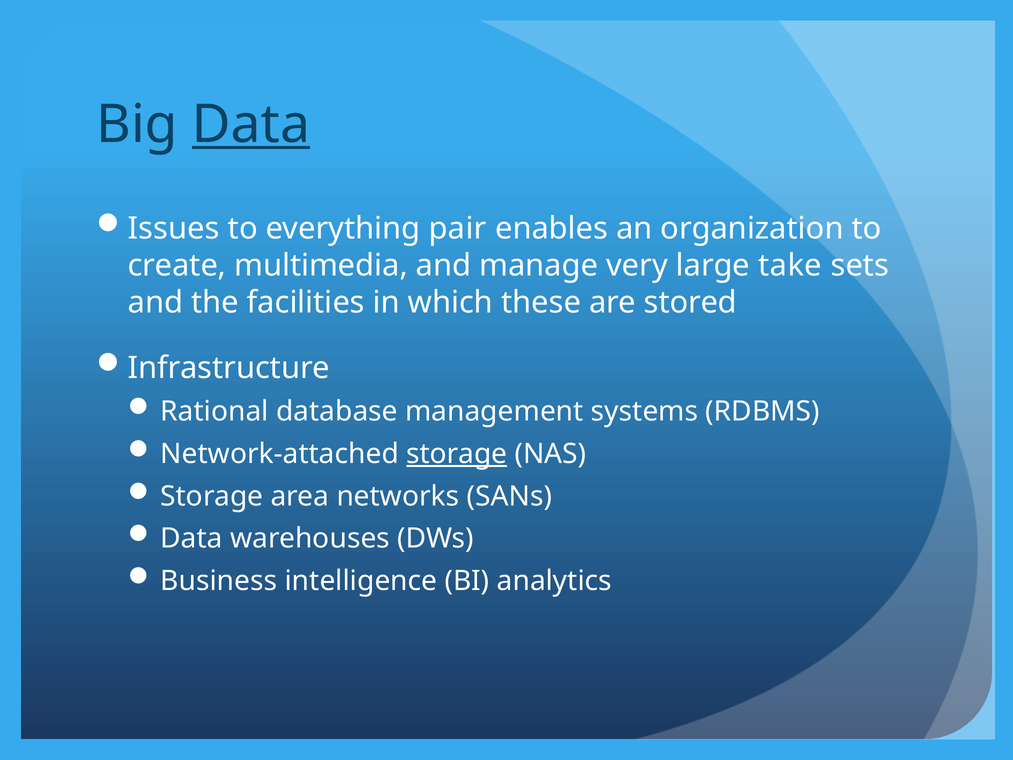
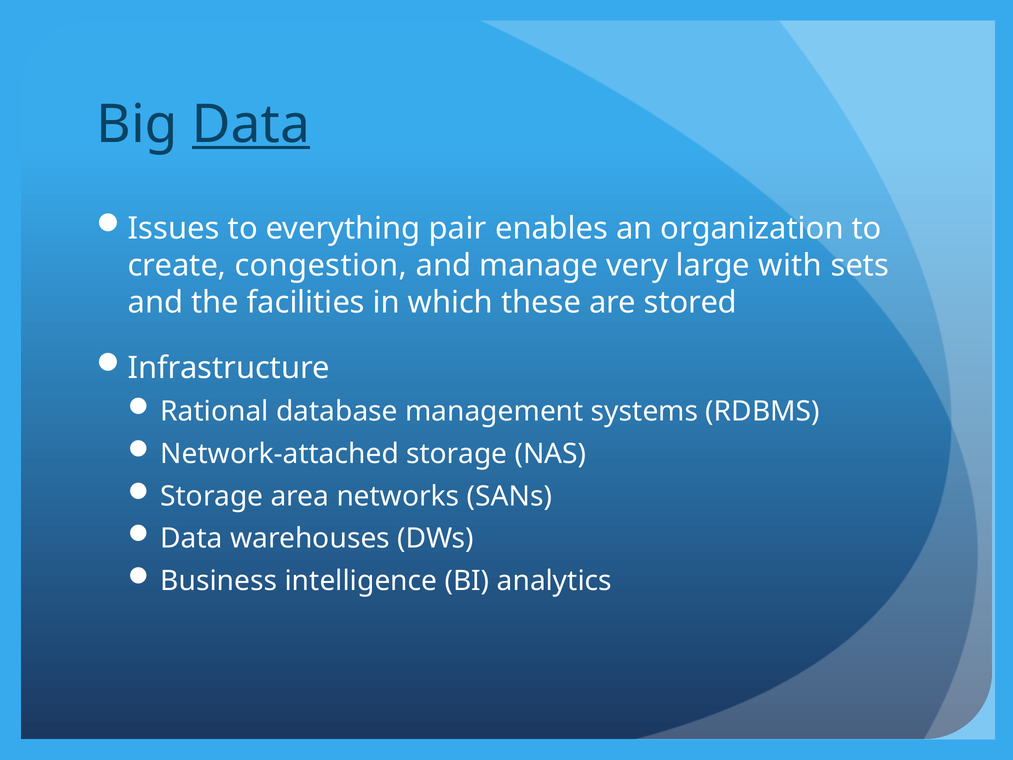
multimedia: multimedia -> congestion (321, 265)
take: take -> with (790, 265)
storage underline: present -> none (457, 454)
